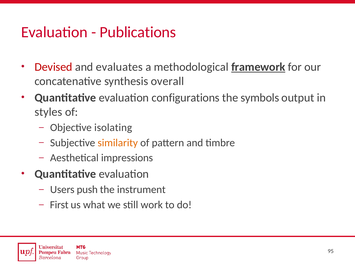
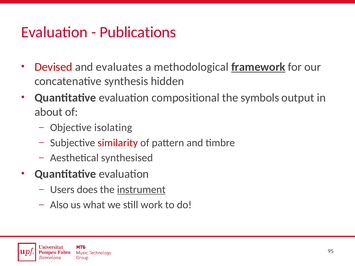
overall: overall -> hidden (167, 81)
configurations: configurations -> compositional (186, 98)
styles: styles -> about (49, 112)
similarity colour: orange -> red (118, 143)
impressions: impressions -> synthesised (127, 158)
push: push -> does (87, 190)
instrument underline: none -> present (141, 190)
First: First -> Also (59, 205)
